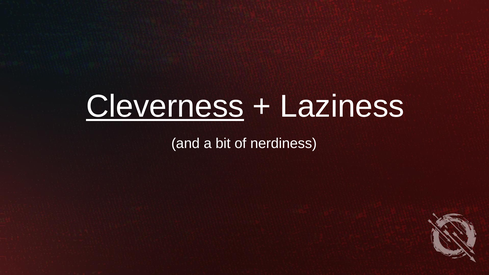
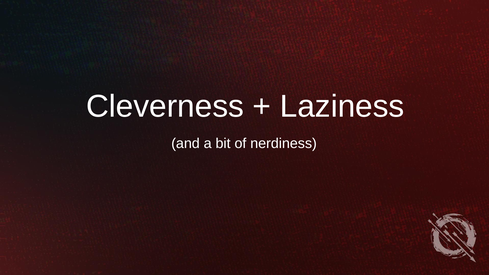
Cleverness underline: present -> none (165, 106)
